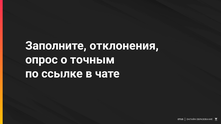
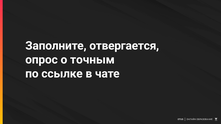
отклонения: отклонения -> отвергается (124, 46)
